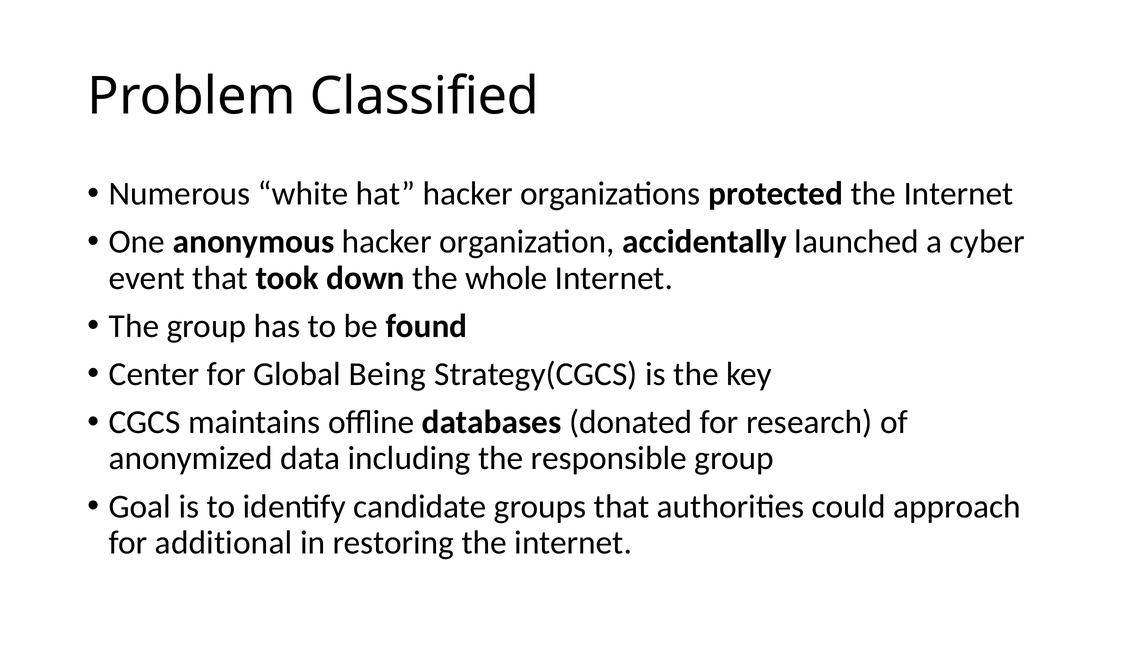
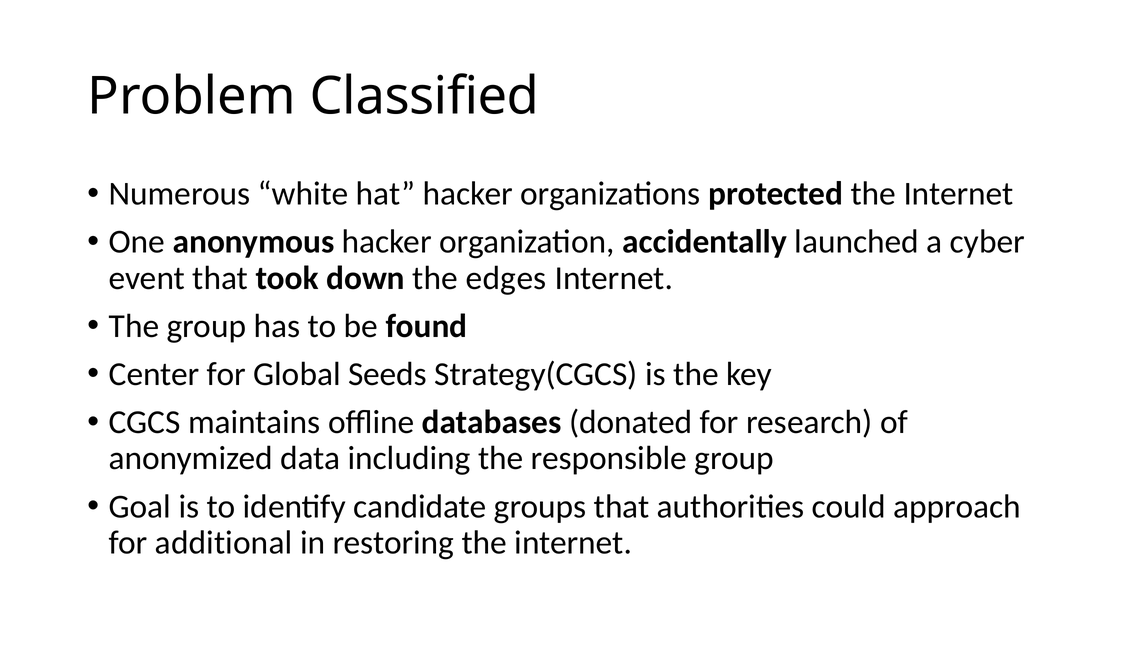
whole: whole -> edges (506, 278)
Being: Being -> Seeds (388, 374)
